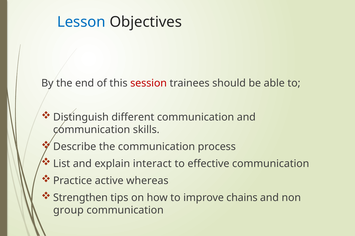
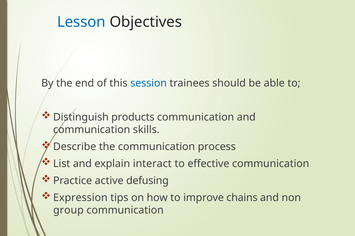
session colour: red -> blue (149, 83)
different: different -> products (133, 118)
whereas: whereas -> defusing (147, 181)
Strengthen: Strengthen -> Expression (80, 198)
